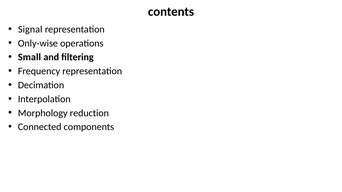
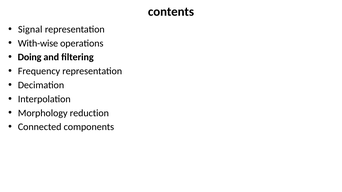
Only-wise: Only-wise -> With-wise (38, 43)
Small: Small -> Doing (30, 57)
